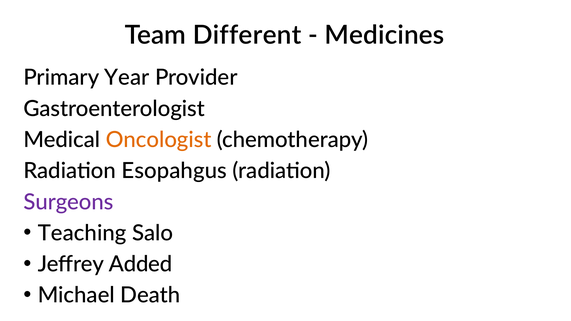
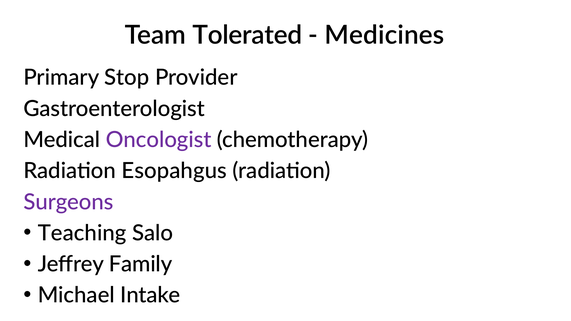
Different: Different -> Tolerated (247, 35)
Year: Year -> Stop (127, 78)
Oncologist colour: orange -> purple (159, 140)
Added: Added -> Family (141, 264)
Death: Death -> Intake (150, 296)
